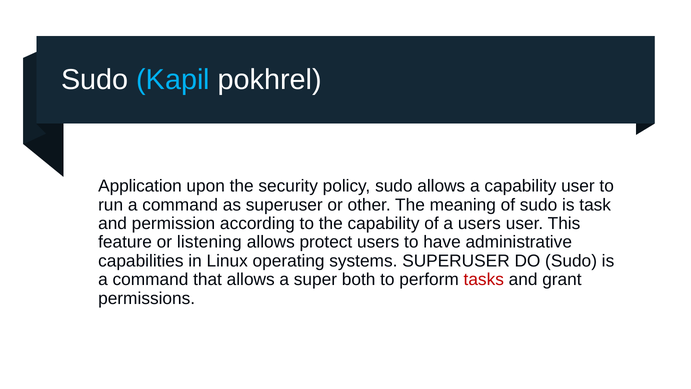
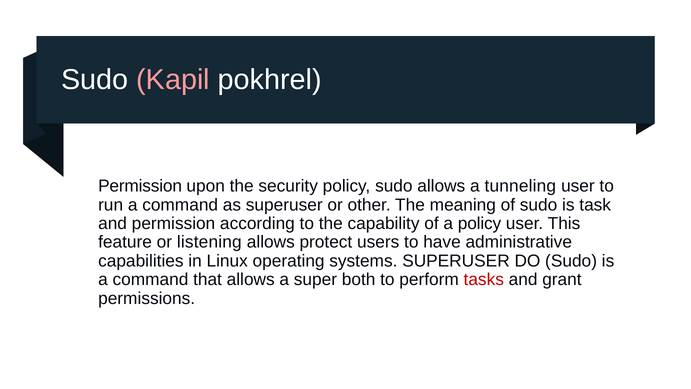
Kapil colour: light blue -> pink (173, 79)
Application: Application -> Permission (140, 186)
a capability: capability -> tunneling (520, 186)
a users: users -> policy (480, 223)
